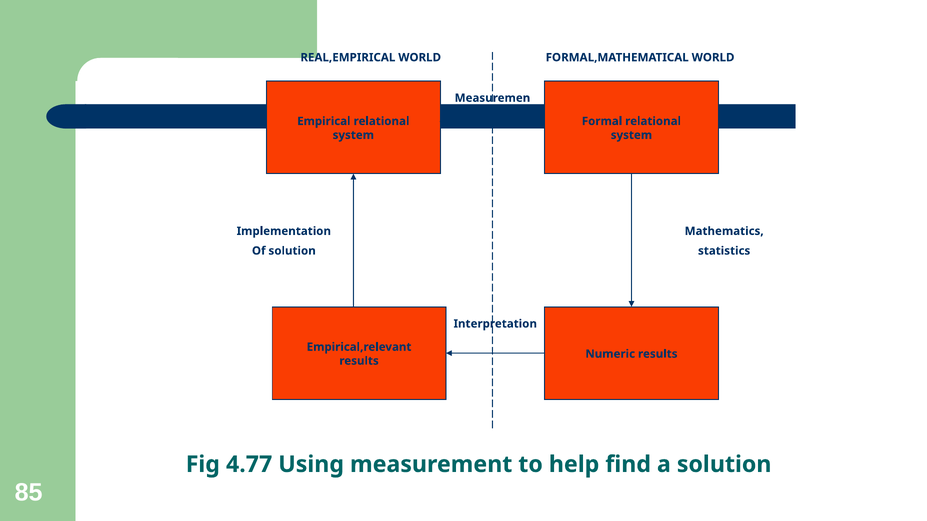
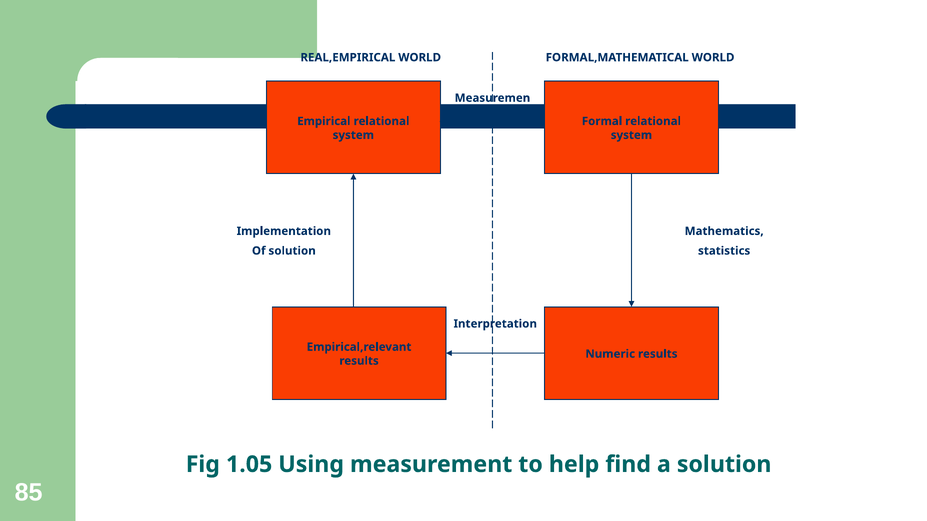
4.77: 4.77 -> 1.05 (249, 465)
